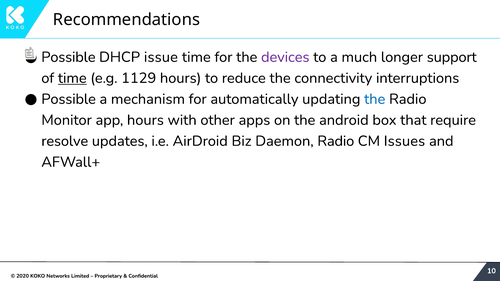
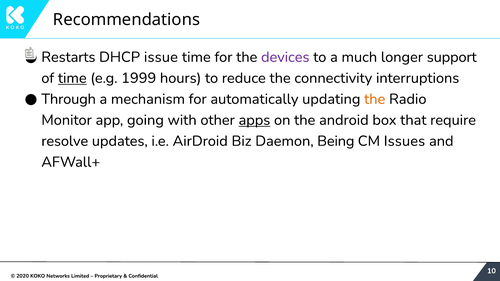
Possible: Possible -> Restarts (68, 57)
1129: 1129 -> 1999 (139, 78)
Possible: Possible -> Through (69, 99)
the colour: blue -> orange (375, 99)
app hours: hours -> going (145, 120)
apps underline: none -> present (254, 120)
Daemon Radio: Radio -> Being (336, 141)
